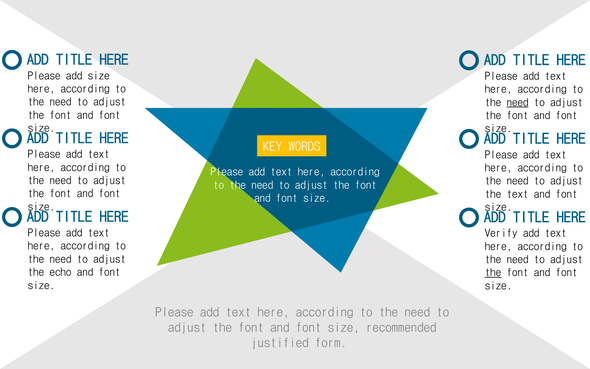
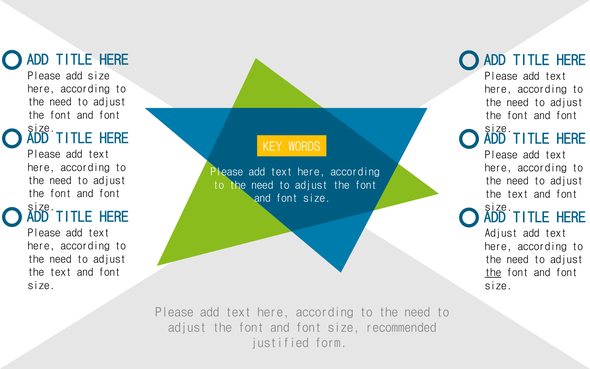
need underline: present -> none (518, 102)
Verify: Verify -> Adjust (501, 233)
echo: echo -> text (60, 272)
